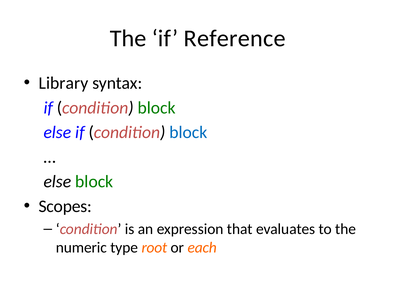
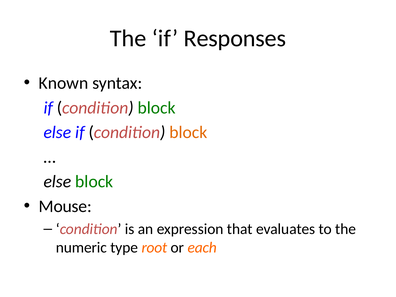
Reference: Reference -> Responses (235, 38)
Library: Library -> Known (63, 83)
block colour: blue -> orange (188, 132)
Scopes: Scopes -> Mouse (65, 206)
